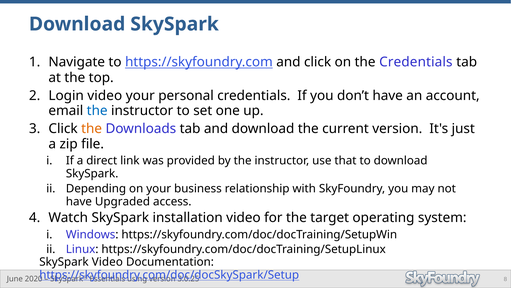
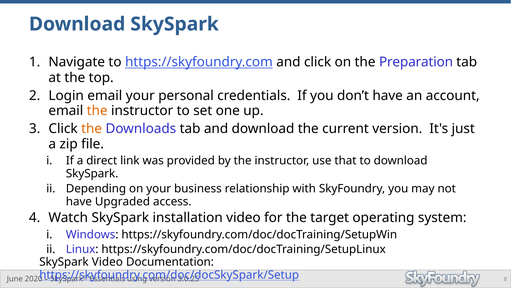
the Credentials: Credentials -> Preparation (416, 62)
Login video: video -> email (105, 95)
the colour: blue -> orange (97, 110)
